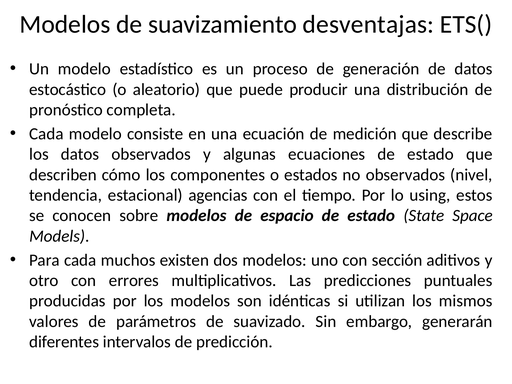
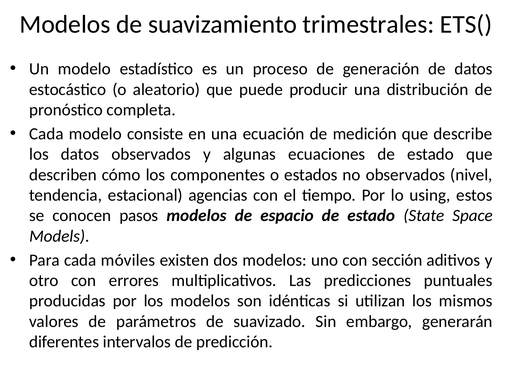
desventajas: desventajas -> trimestrales (368, 24)
sobre: sobre -> pasos (139, 216)
muchos: muchos -> móviles (128, 260)
